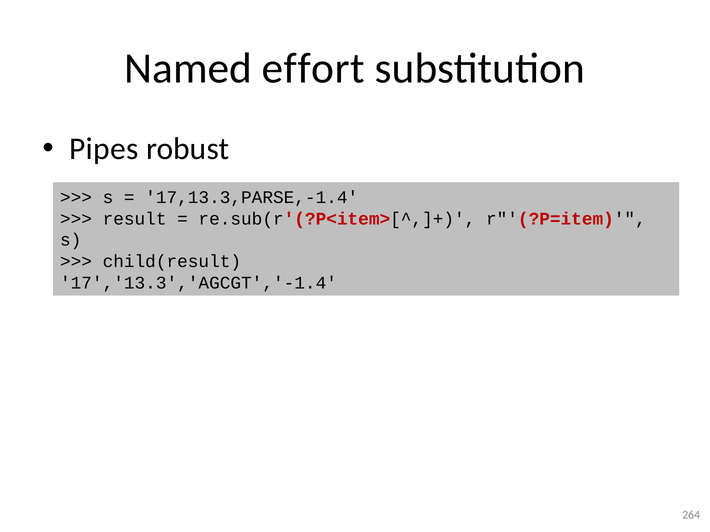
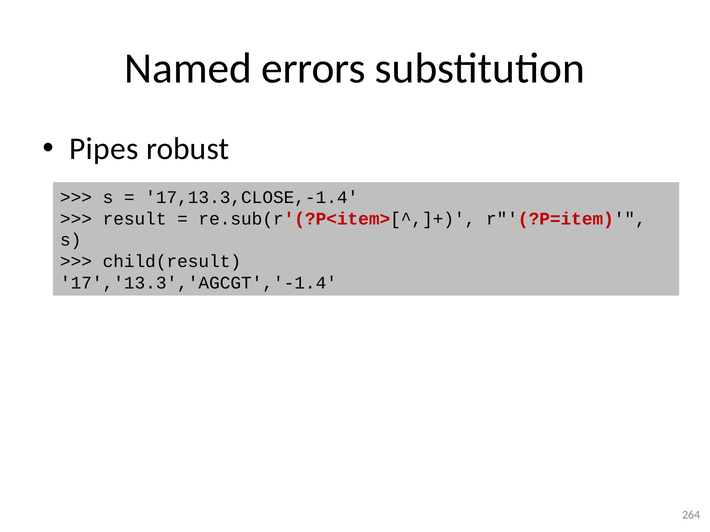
effort: effort -> errors (314, 69)
17,13.3,PARSE,-1.4: 17,13.3,PARSE,-1.4 -> 17,13.3,CLOSE,-1.4 (252, 198)
